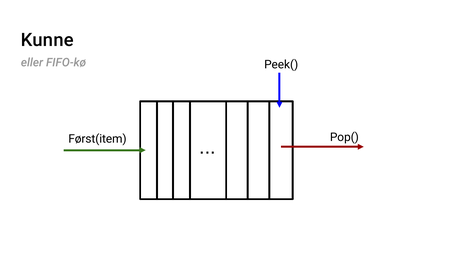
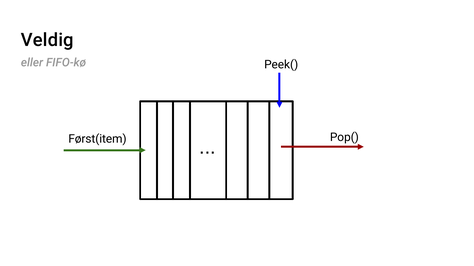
Kunne: Kunne -> Veldig (47, 40)
